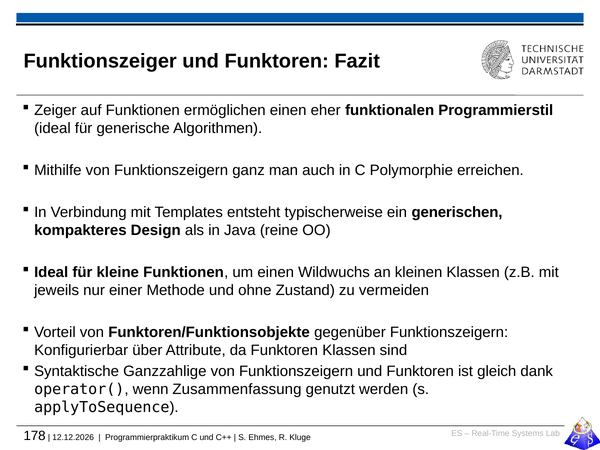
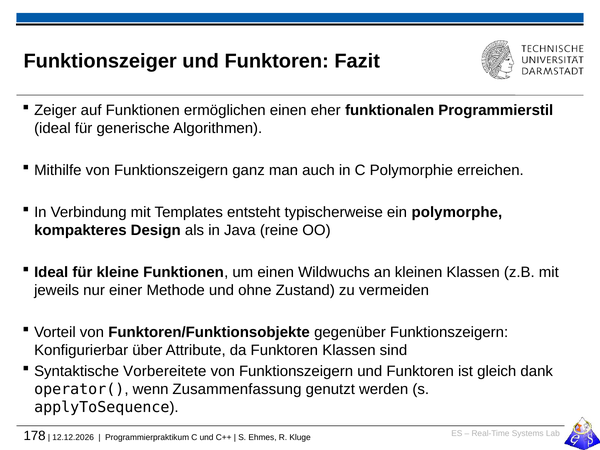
generischen: generischen -> polymorphe (457, 212)
Ganzzahlige: Ganzzahlige -> Vorbereitete (165, 371)
